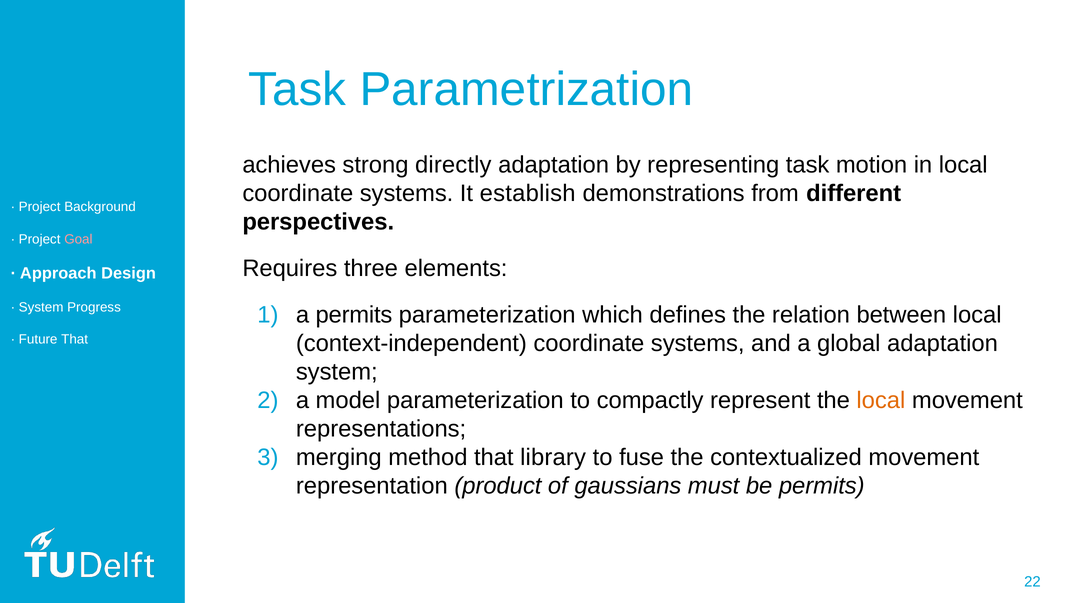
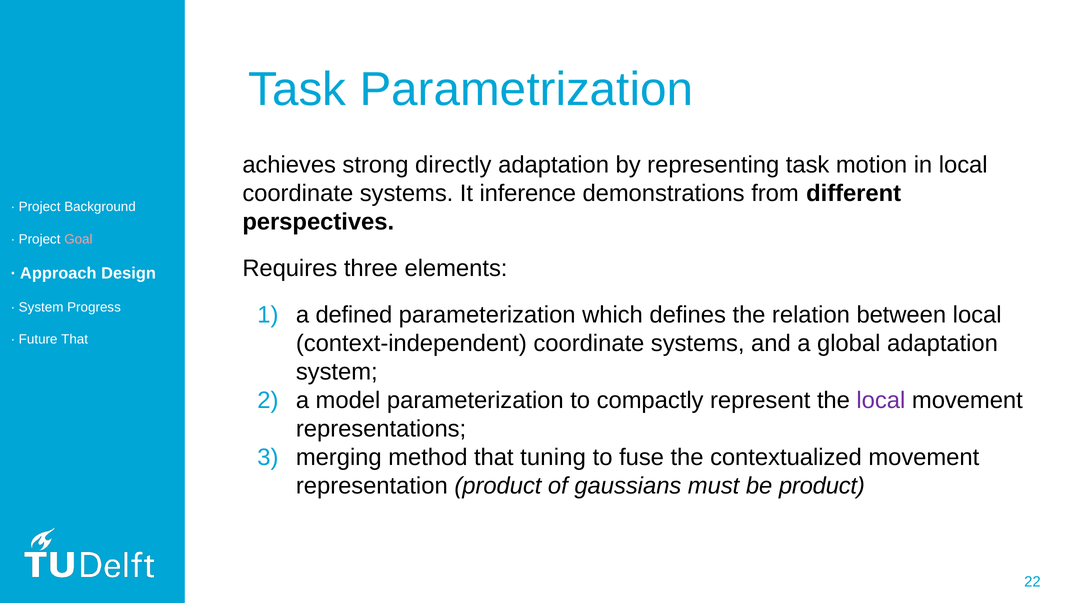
establish: establish -> inference (528, 193)
a permits: permits -> defined (354, 315)
local colour: orange -> purple (881, 400)
library: library -> tuning (553, 458)
be permits: permits -> product (822, 486)
